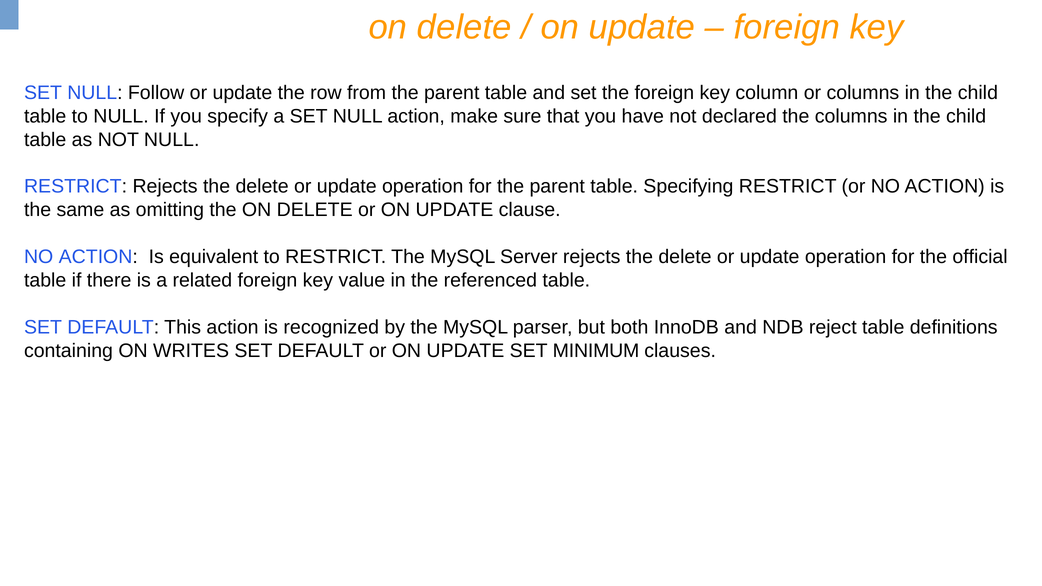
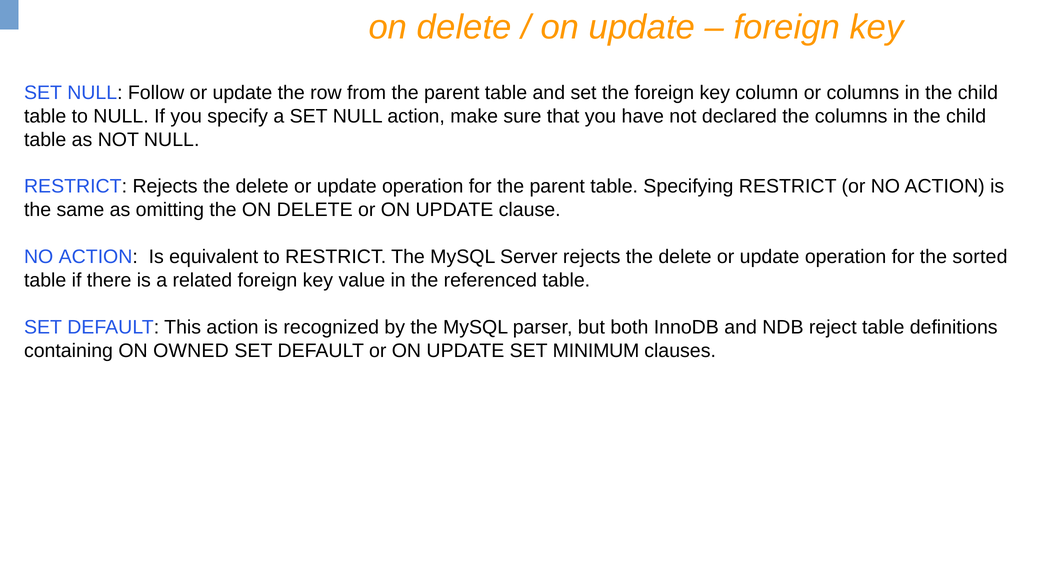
official: official -> sorted (980, 257)
WRITES: WRITES -> OWNED (191, 351)
